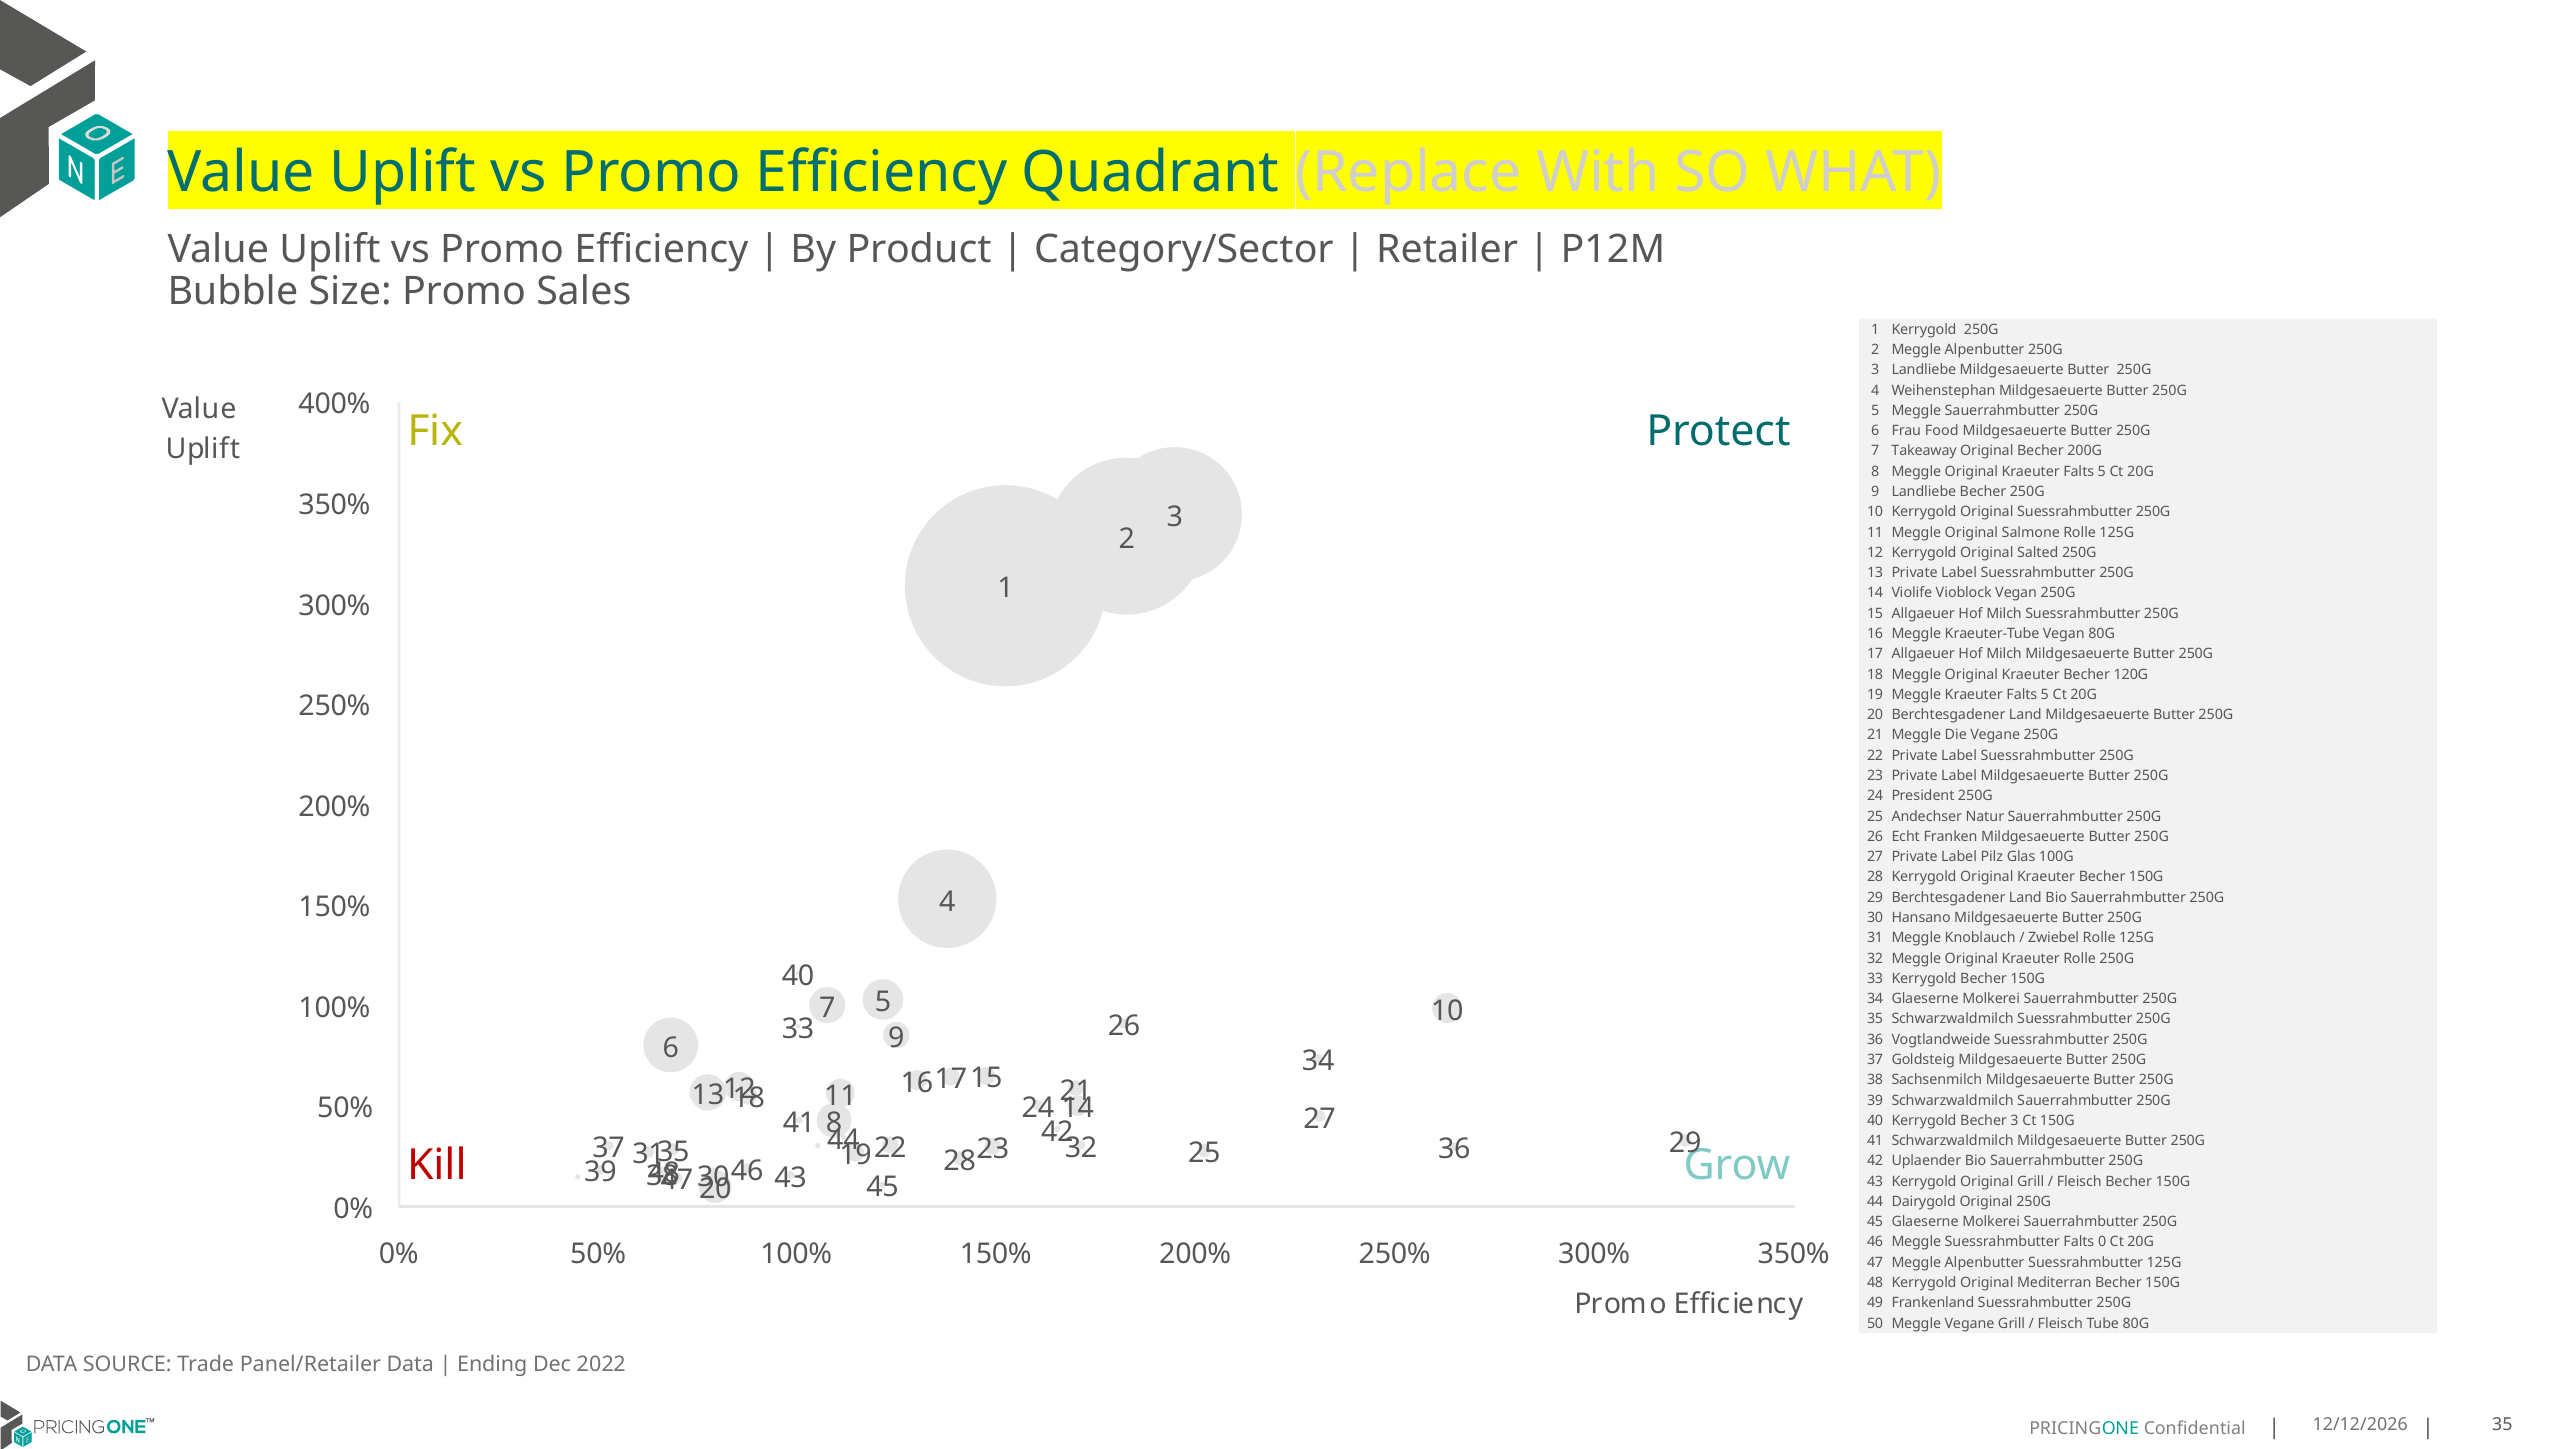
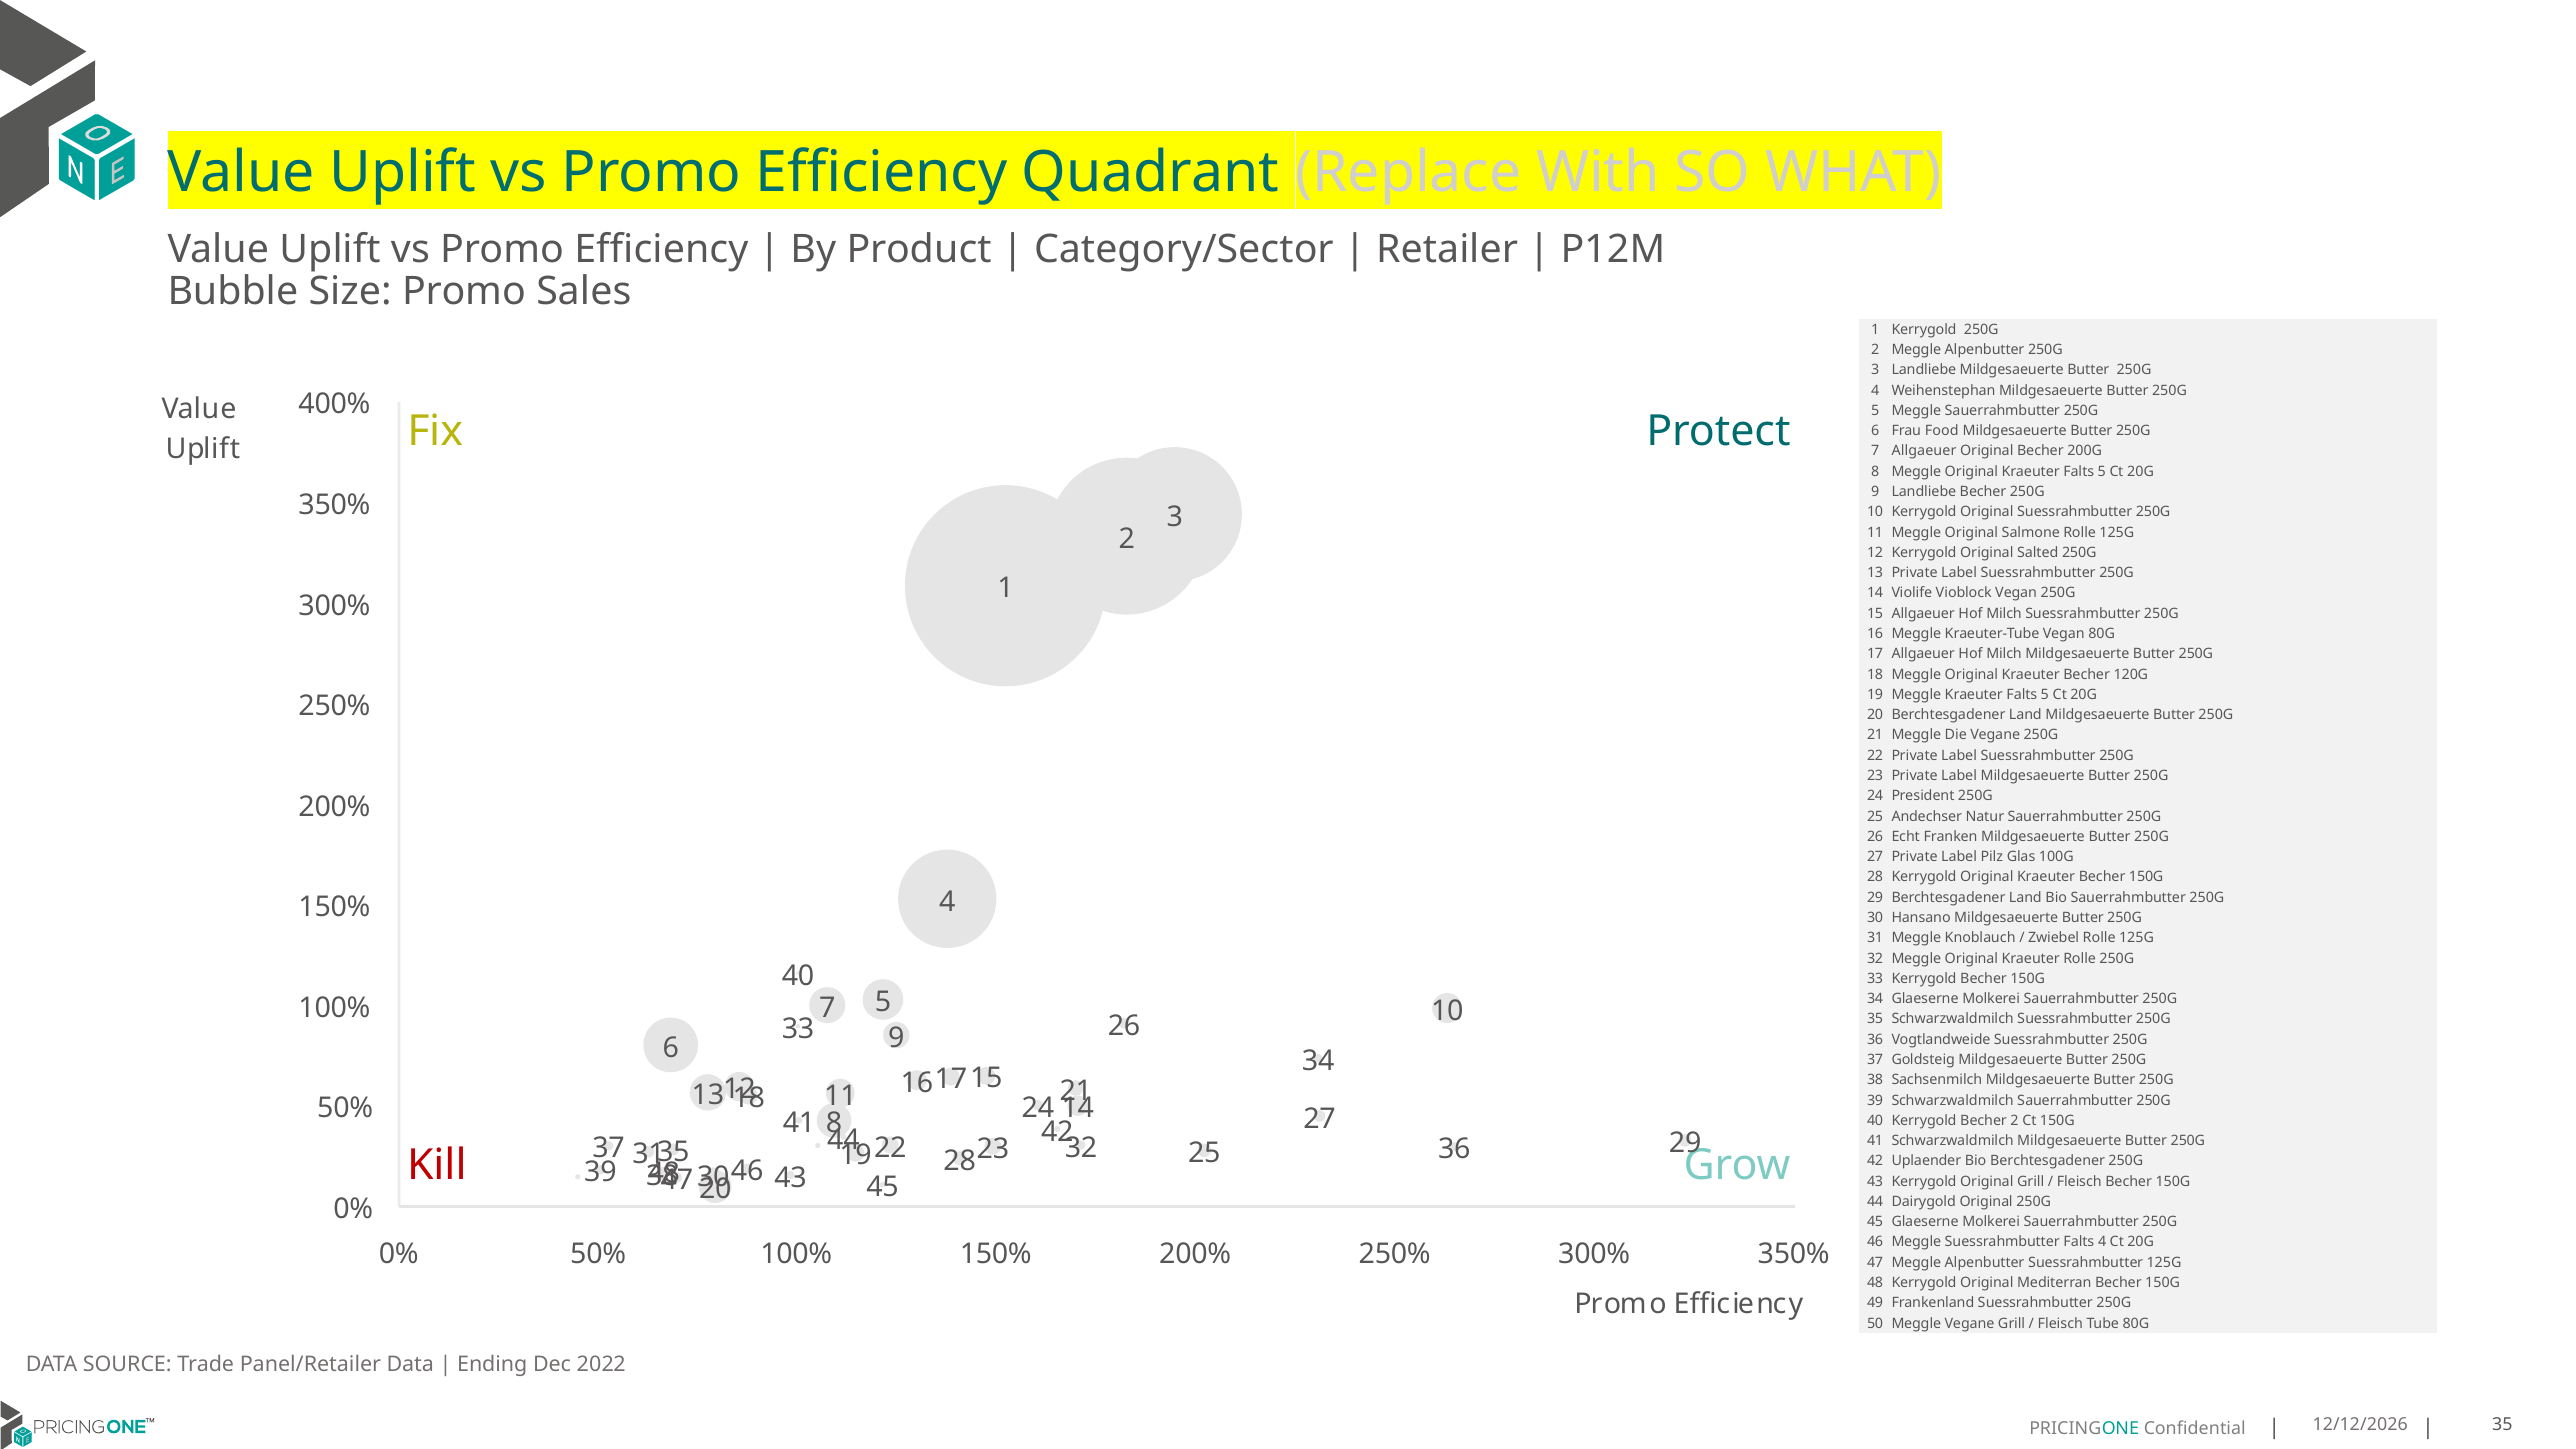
7 Takeaway: Takeaway -> Allgaeuer (1924, 451)
Becher 3: 3 -> 2 (2014, 1121)
Uplaender Bio Sauerrahmbutter: Sauerrahmbutter -> Berchtesgadener (2048, 1161)
Falts 0: 0 -> 4 (2102, 1242)
